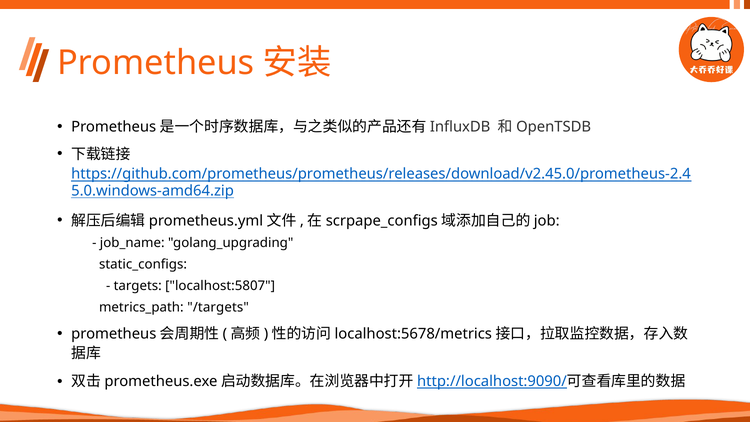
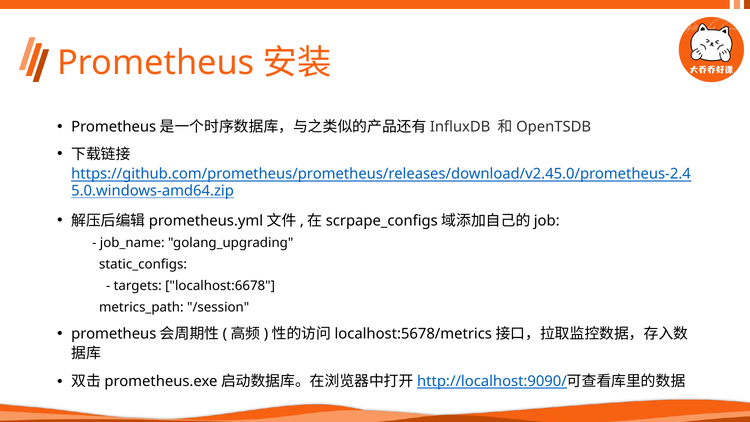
localhost:5807: localhost:5807 -> localhost:6678 (220, 286)
/targets: /targets -> /session (218, 307)
